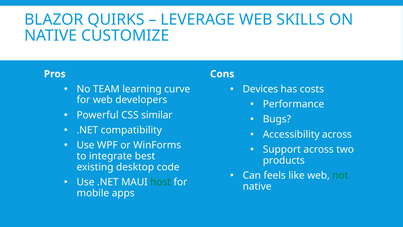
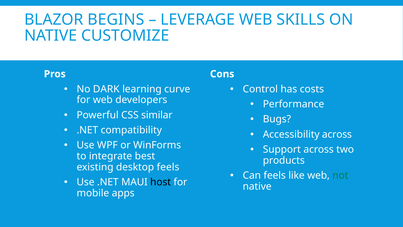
QUIRKS: QUIRKS -> BEGINS (116, 20)
TEAM: TEAM -> DARK (106, 89)
Devices: Devices -> Control (260, 89)
desktop code: code -> feels (168, 167)
host colour: green -> black (161, 182)
